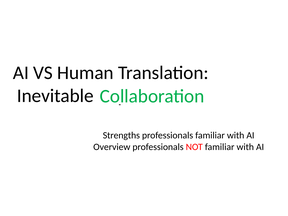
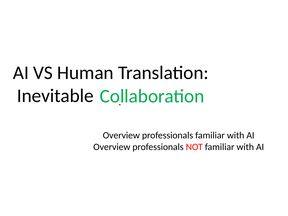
Strengths: Strengths -> Overview (121, 135)
